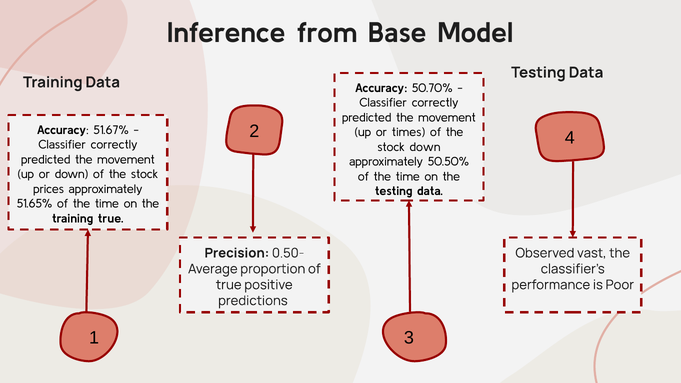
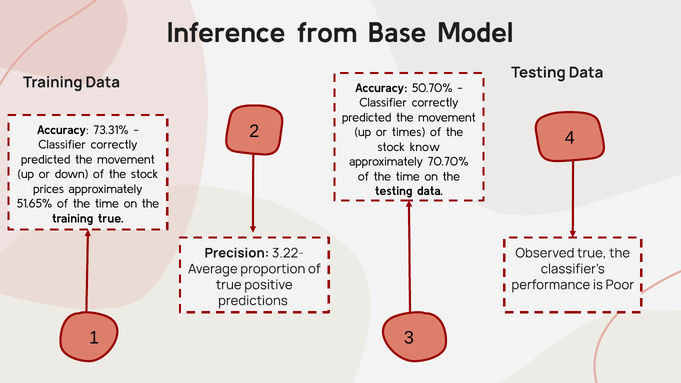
51.67%: 51.67% -> 73.31% (111, 130)
stock down: down -> know (425, 147)
50.50%: 50.50% -> 70.70% (448, 162)
0.50-: 0.50- -> 3.22- (288, 253)
Observed vast: vast -> true (592, 253)
